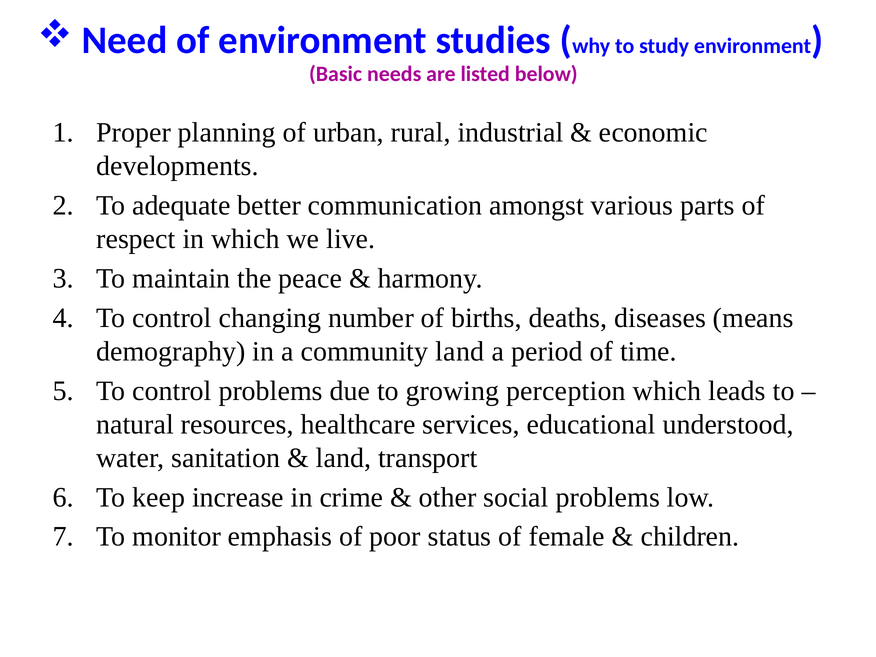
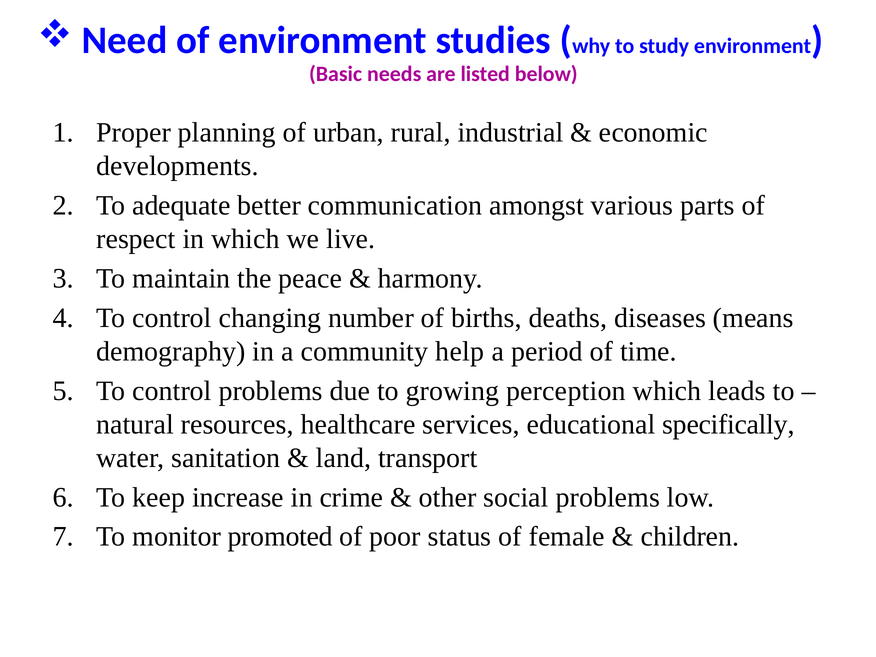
community land: land -> help (460, 351)
understood: understood -> specifically (728, 424)
emphasis: emphasis -> promoted (280, 537)
